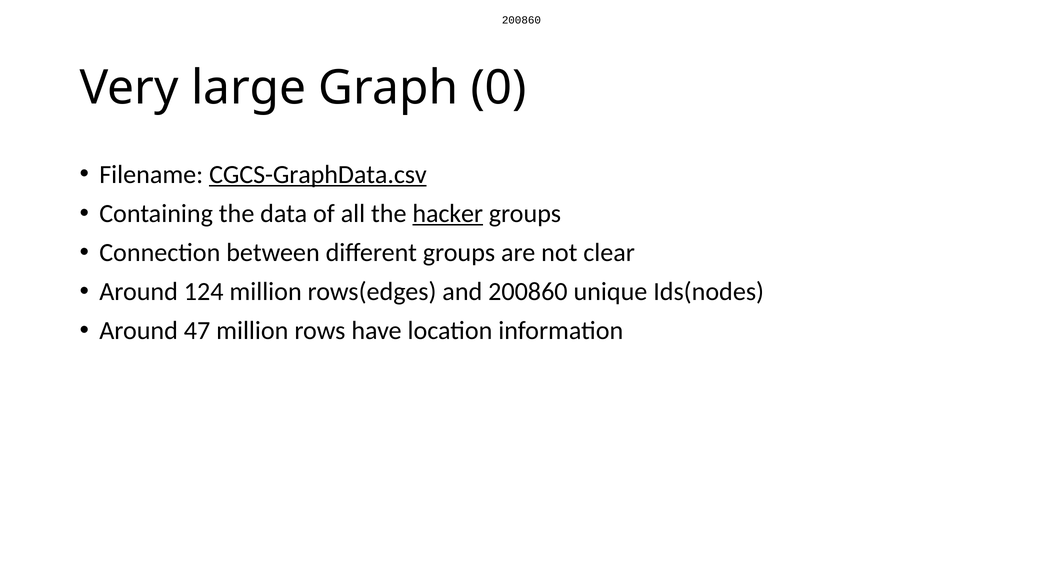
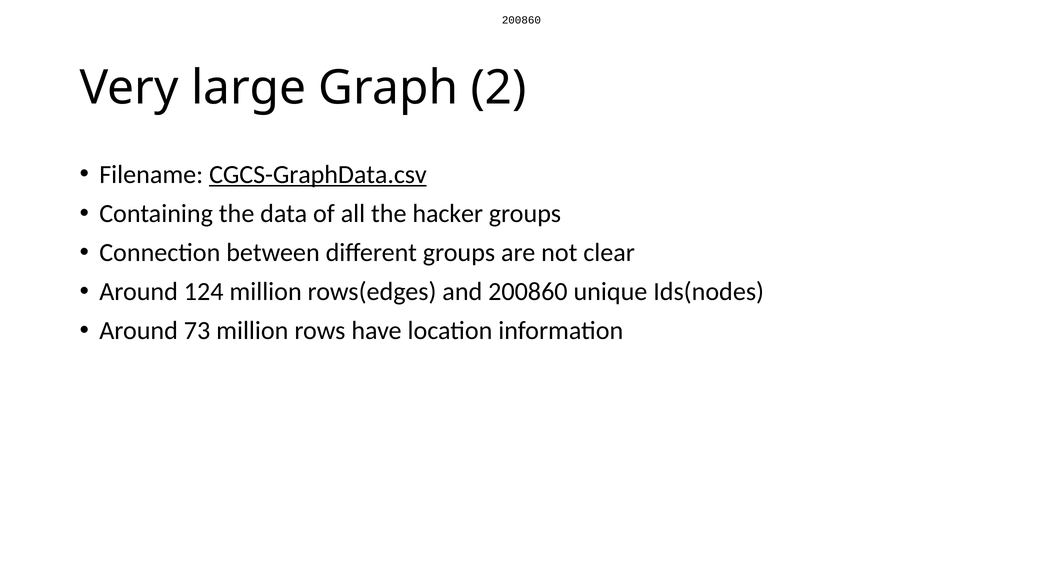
0: 0 -> 2 (499, 88)
hacker underline: present -> none (448, 213)
47: 47 -> 73 (197, 331)
